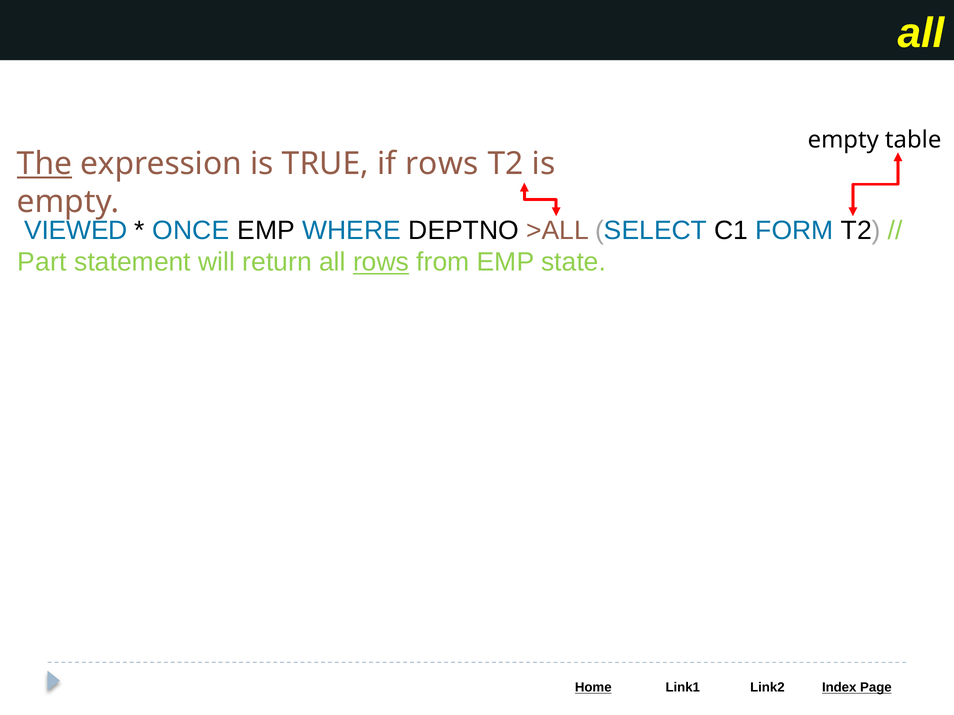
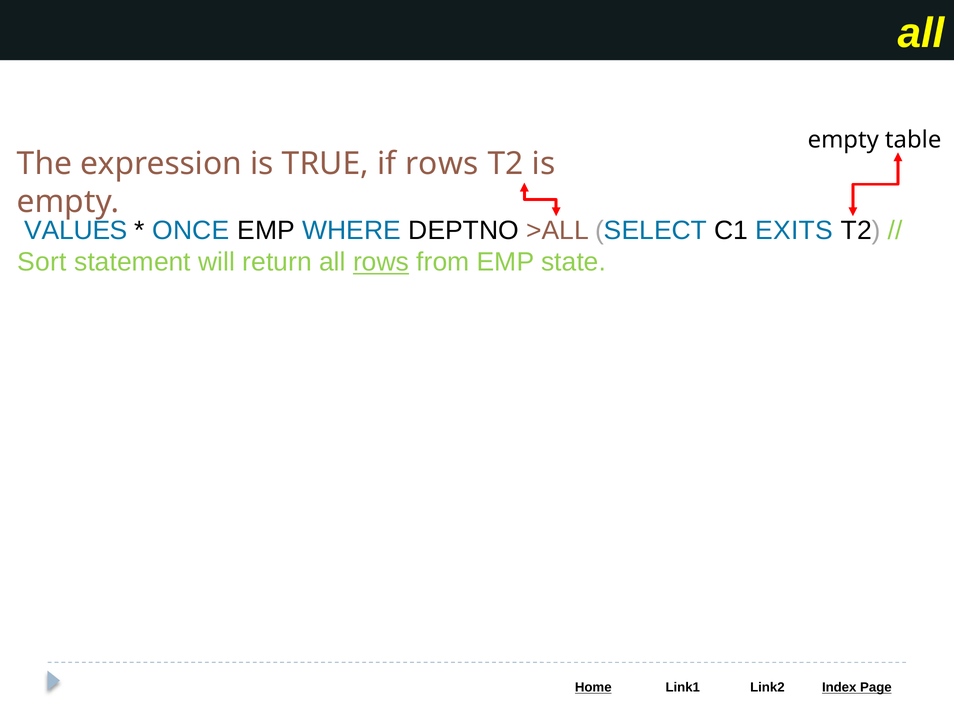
The underline: present -> none (45, 164)
VIEWED: VIEWED -> VALUES (76, 231)
FORM: FORM -> EXITS (794, 231)
Part: Part -> Sort (42, 262)
